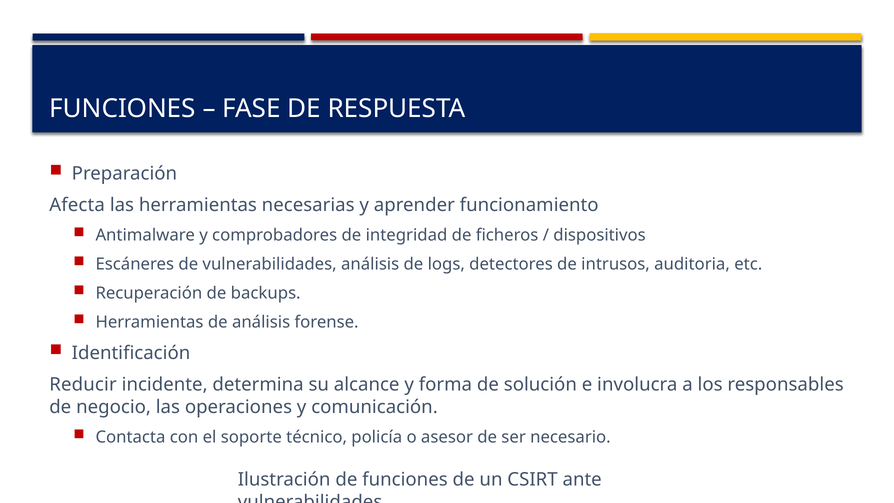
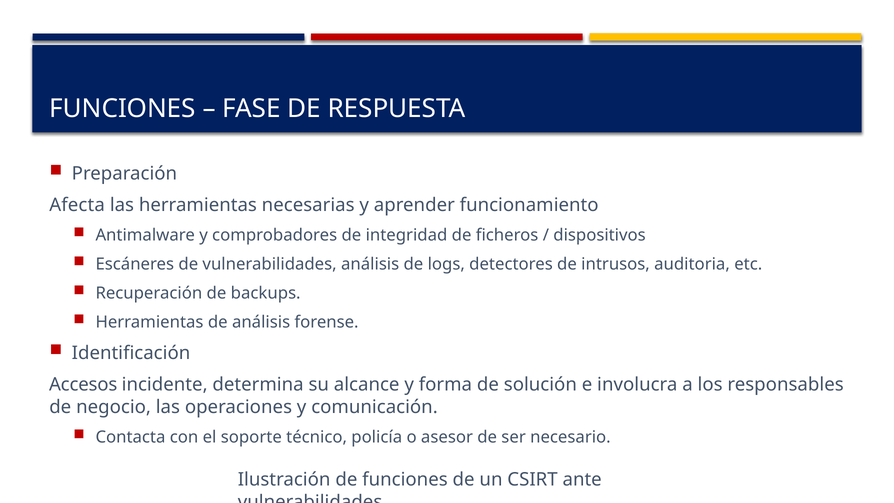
Reducir: Reducir -> Accesos (83, 385)
